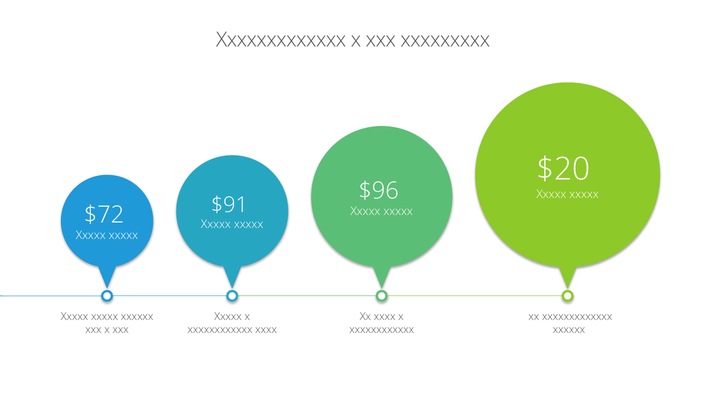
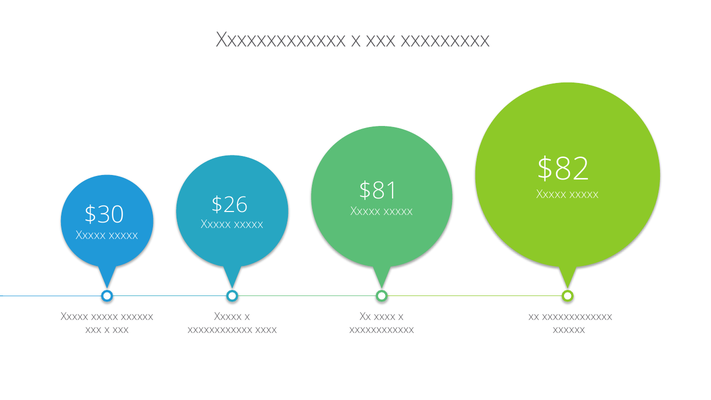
$20: $20 -> $82 (563, 169)
$96: $96 -> $81 (379, 191)
$91: $91 -> $26 (229, 205)
$72: $72 -> $30 (104, 215)
